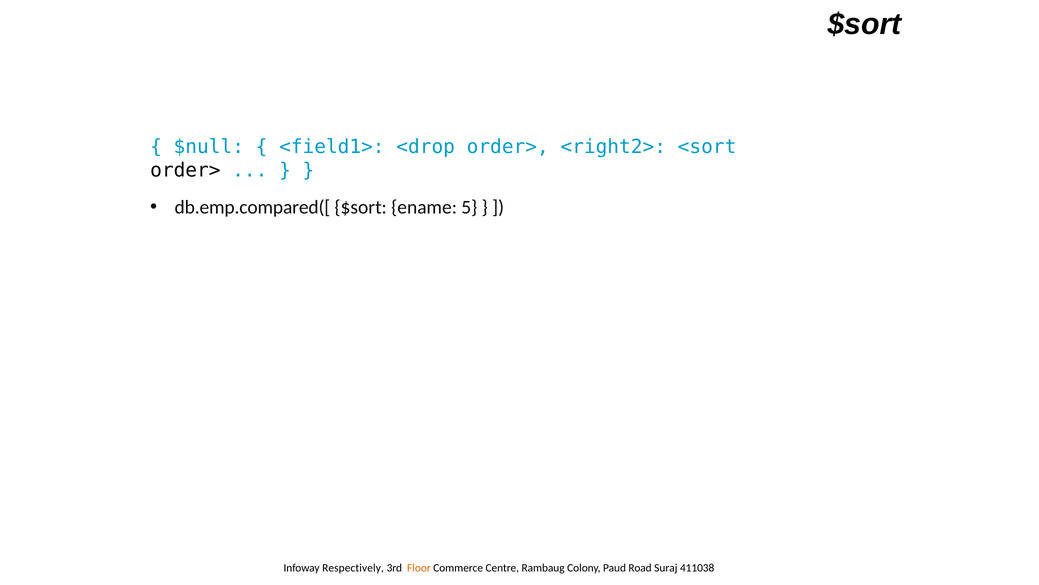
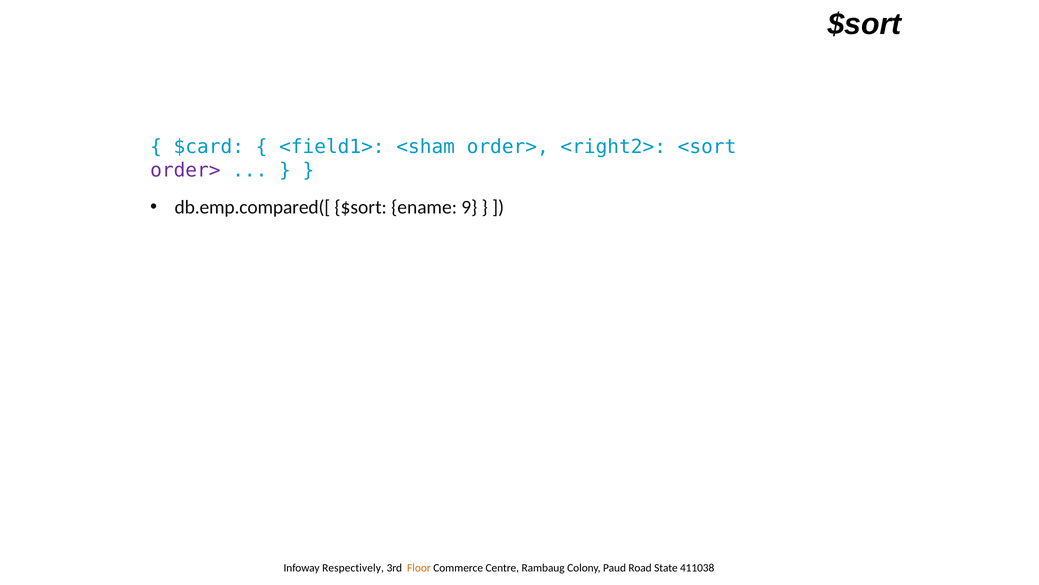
$null: $null -> $card (209, 147)
<drop: <drop -> <sham (426, 147)
order> colour: black -> purple (185, 170)
5: 5 -> 9 (469, 207)
Suraj: Suraj -> State (666, 567)
